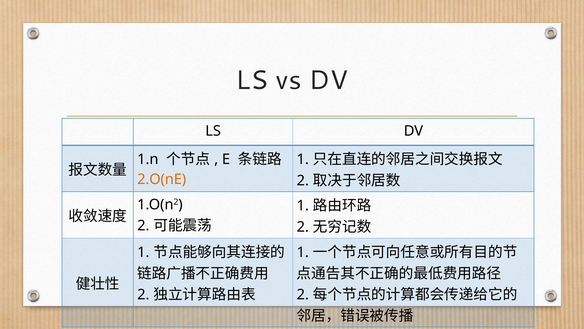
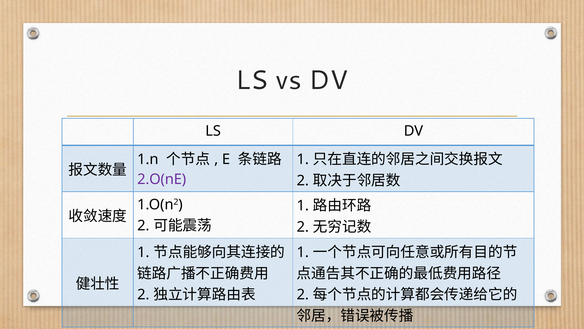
2.O(nE colour: orange -> purple (162, 179)
